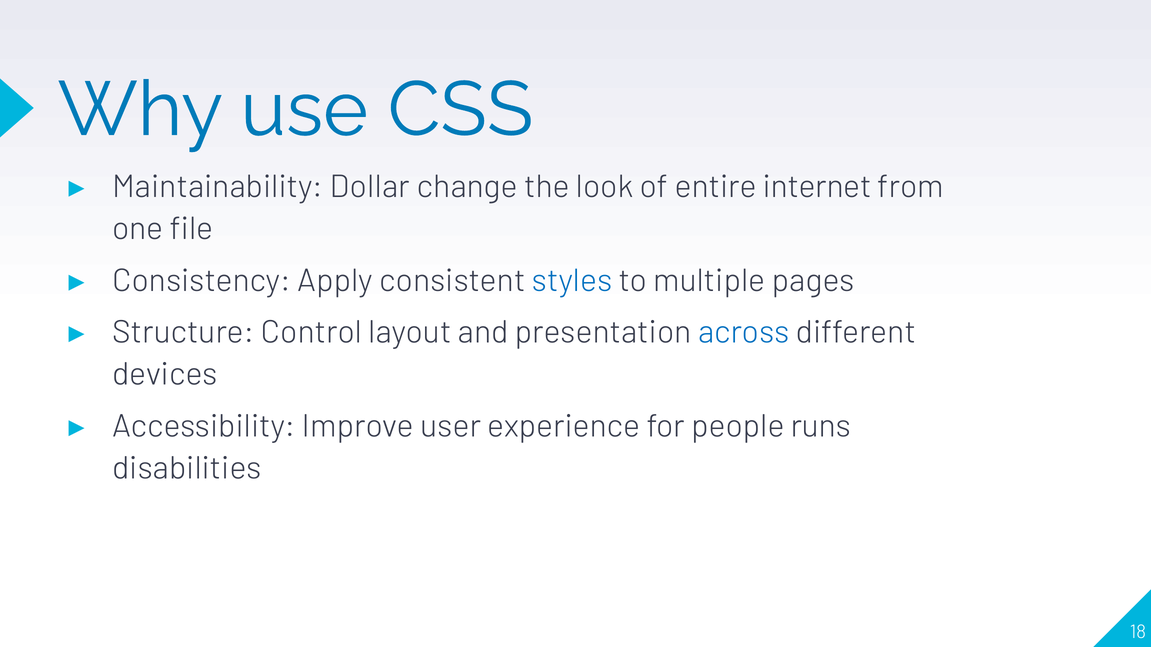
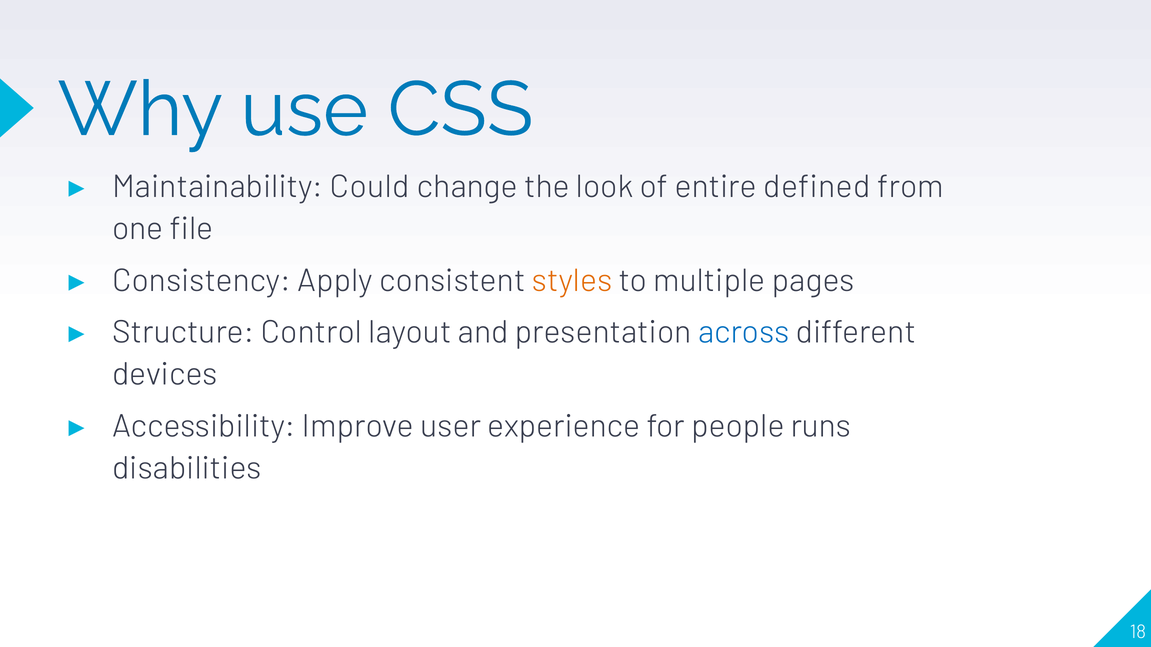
Dollar: Dollar -> Could (370, 187)
internet: internet -> defined (817, 187)
styles colour: blue -> orange (572, 281)
